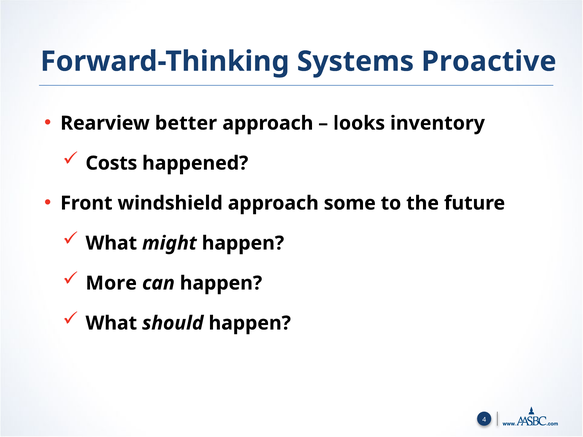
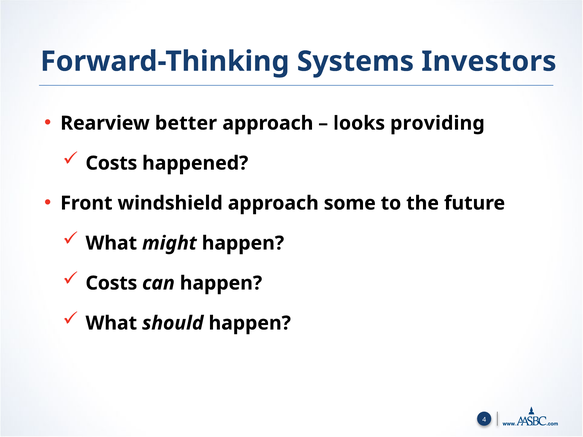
Proactive: Proactive -> Investors (489, 61)
inventory: inventory -> providing (437, 123)
More: More -> Costs (111, 283)
